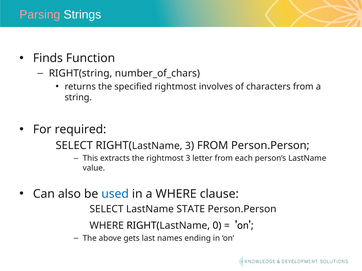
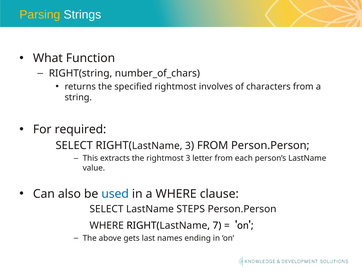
Parsing colour: pink -> yellow (40, 15)
Finds: Finds -> What (48, 58)
STATE: STATE -> STEPS (191, 209)
0: 0 -> 7 (217, 226)
